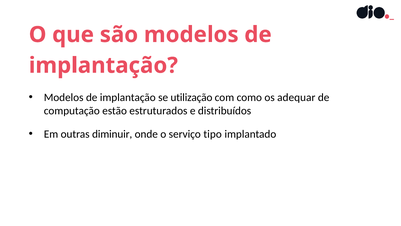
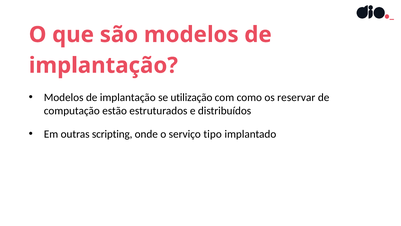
adequar: adequar -> reservar (296, 97)
diminuir: diminuir -> scripting (112, 134)
